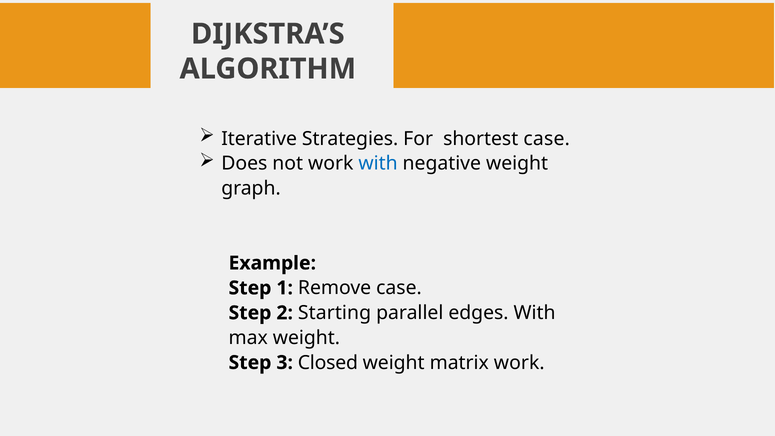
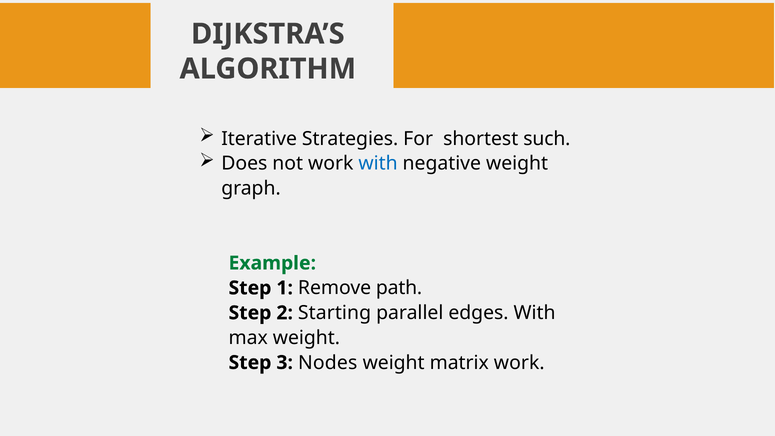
shortest case: case -> such (547, 139)
Example colour: black -> green (272, 263)
Remove case: case -> path (399, 288)
Closed: Closed -> Nodes (328, 363)
